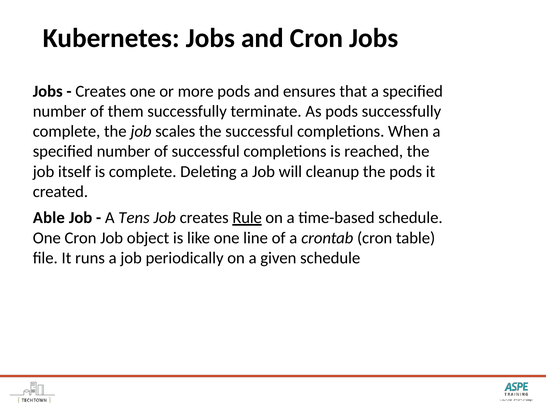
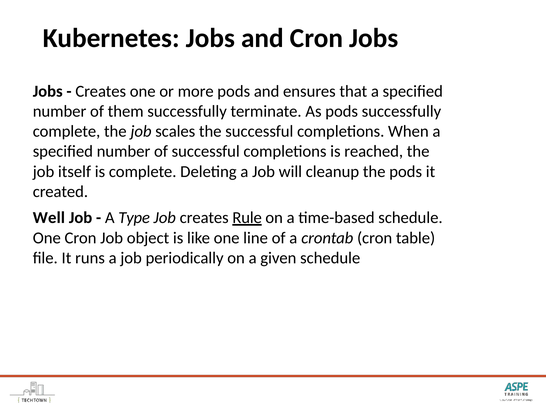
Able: Able -> Well (49, 217)
Tens: Tens -> Type (134, 217)
